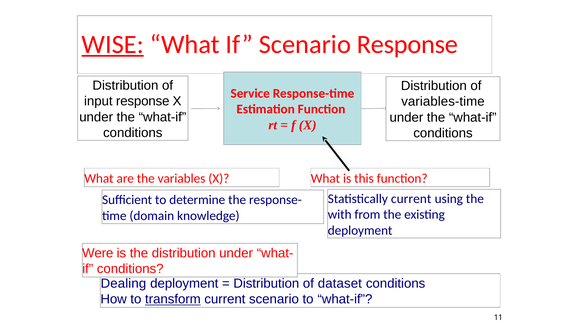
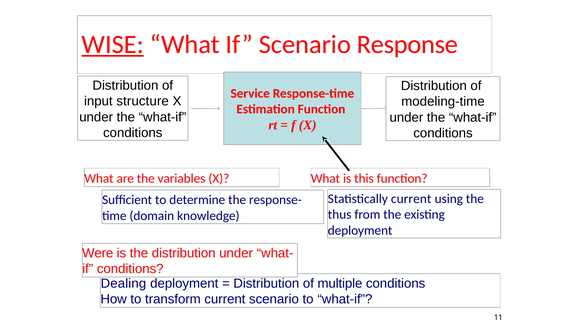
input response: response -> structure (143, 101)
variables-time: variables-time -> modeling-time (443, 102)
with: with -> thus (340, 215)
dataset: dataset -> multiple (340, 284)
transform underline: present -> none (173, 300)
